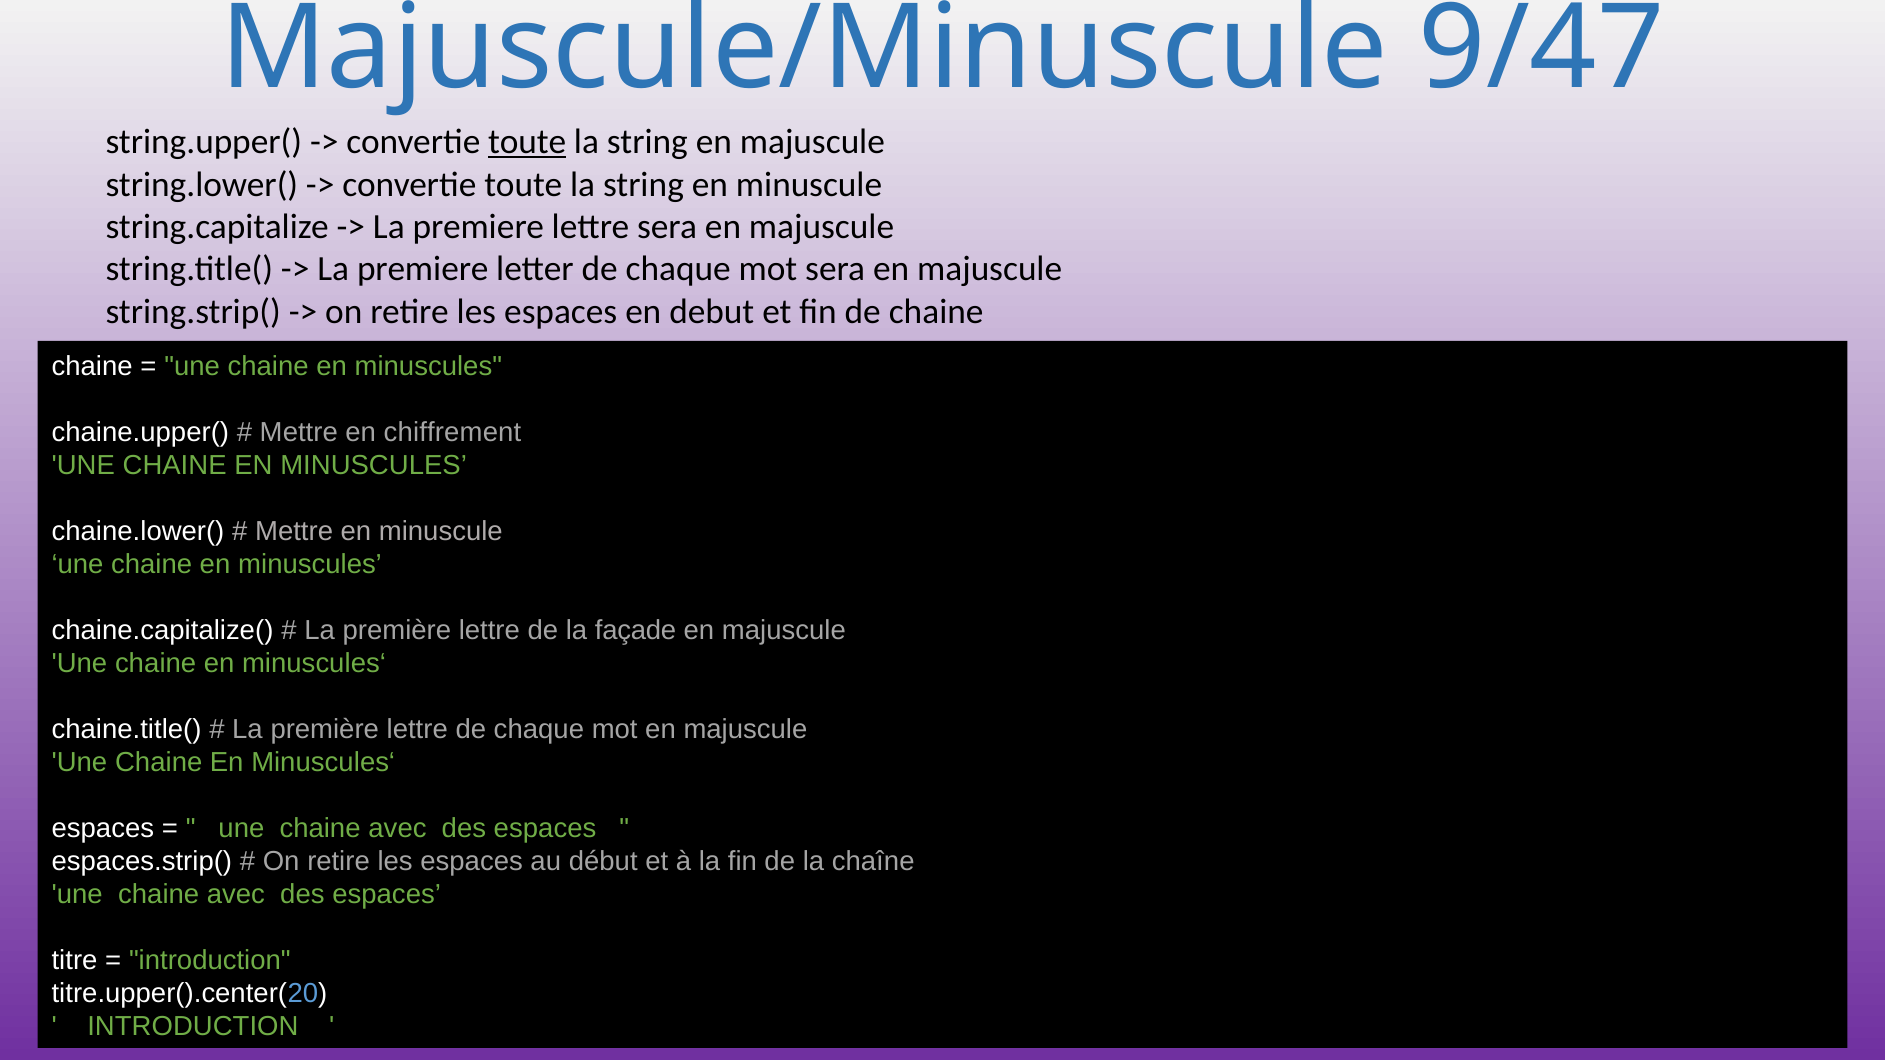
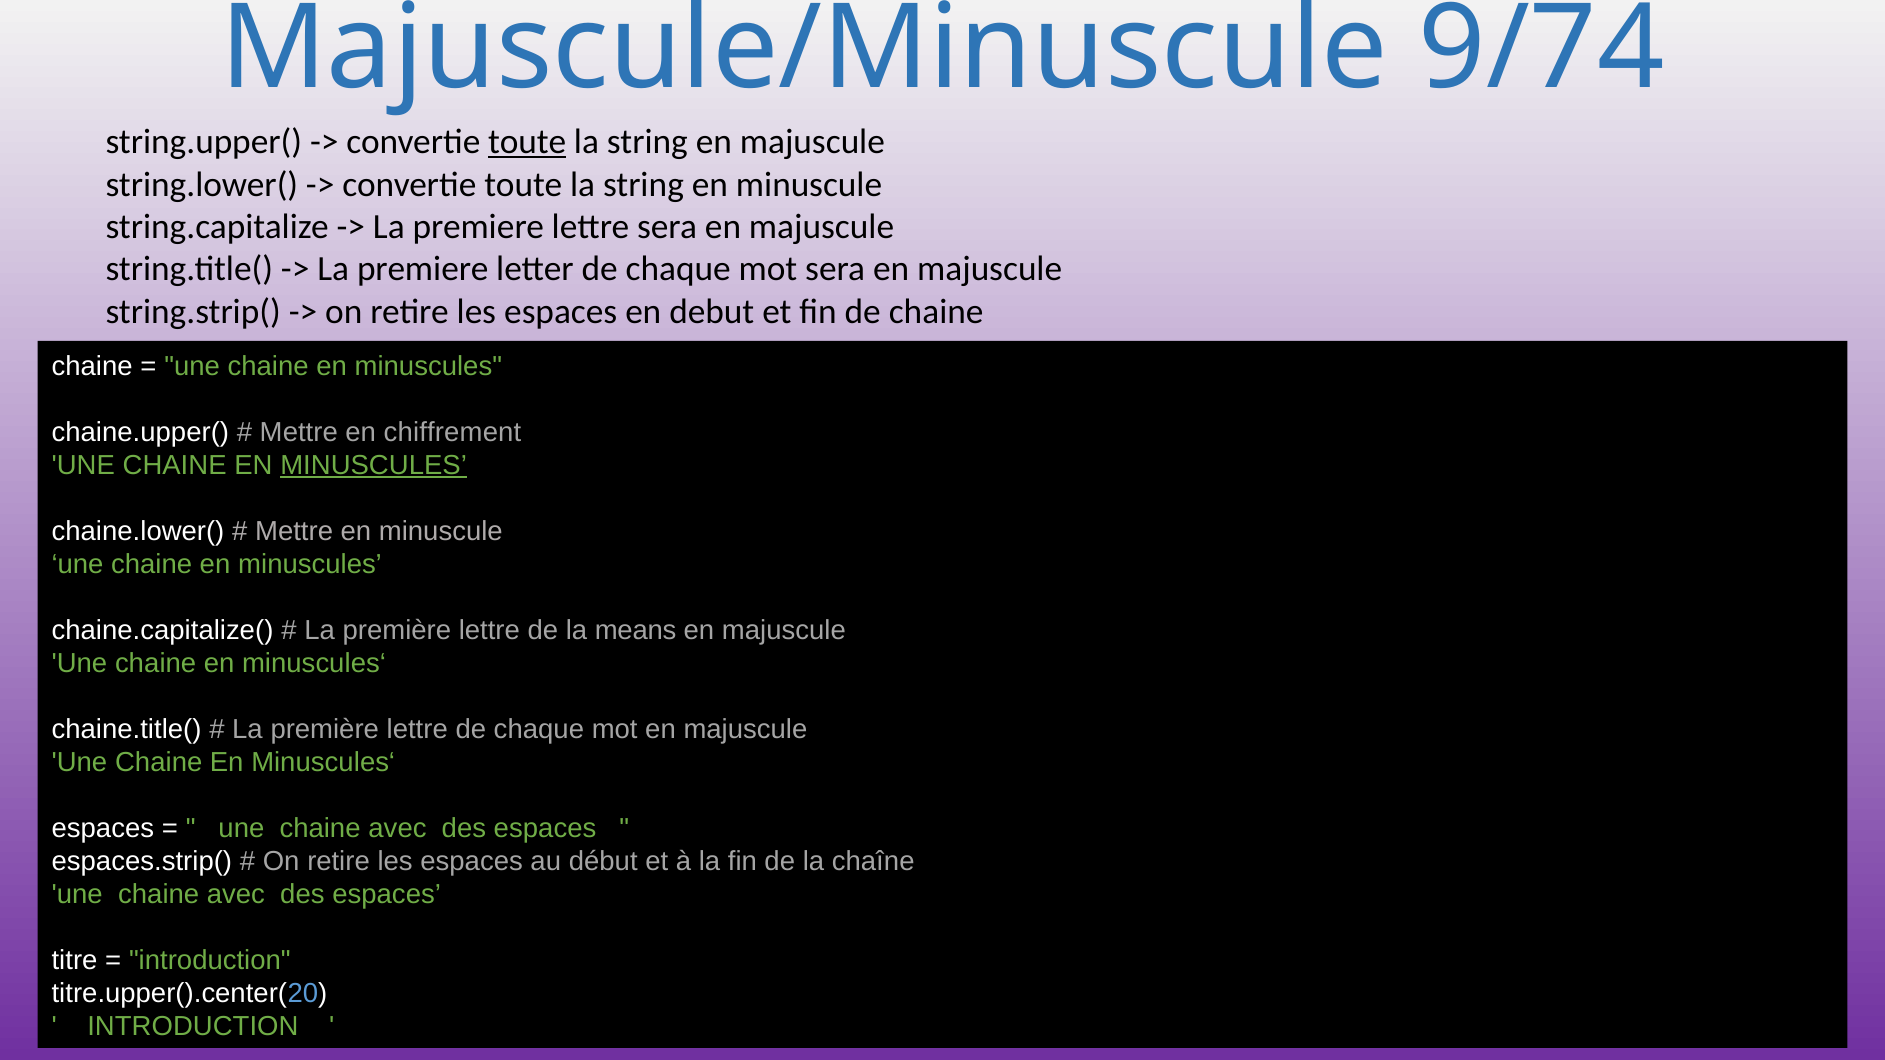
9/47: 9/47 -> 9/74 (1542, 49)
MINUSCULES underline: none -> present (374, 466)
façade: façade -> means (636, 631)
